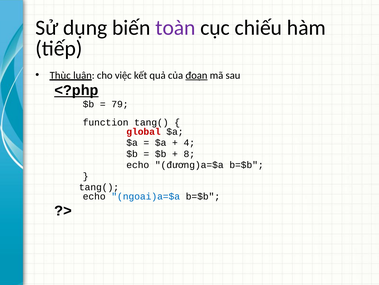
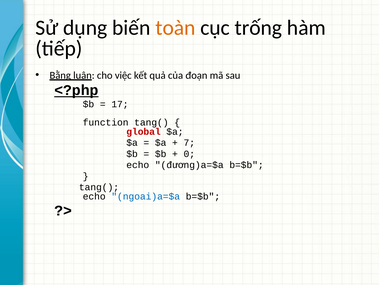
toàn colour: purple -> orange (175, 28)
chiếu: chiếu -> trống (258, 28)
Thùc: Thùc -> Bằng (60, 75)
đoạn underline: present -> none (196, 75)
79: 79 -> 17 (120, 104)
4: 4 -> 7 (189, 142)
8: 8 -> 0 (189, 153)
